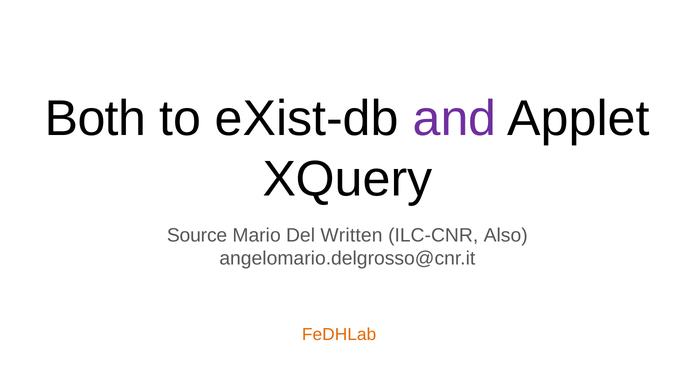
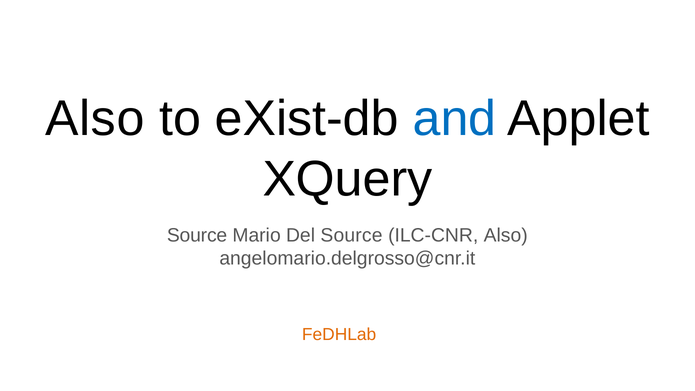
Both: Both -> Also (95, 119)
and colour: purple -> blue (455, 119)
Del Written: Written -> Source (351, 235)
